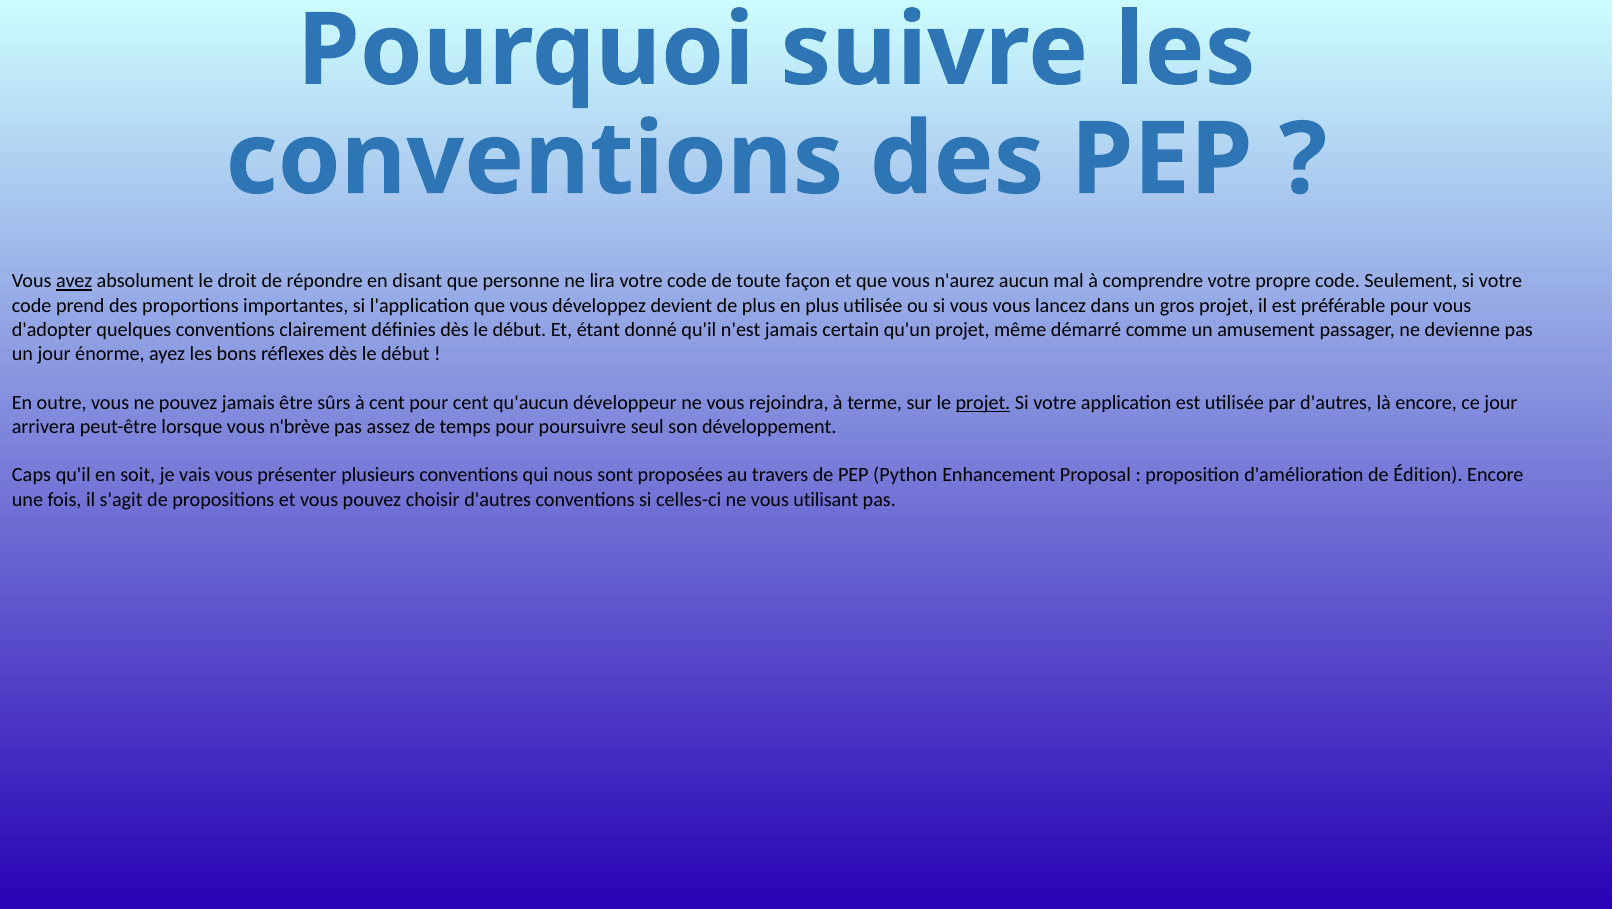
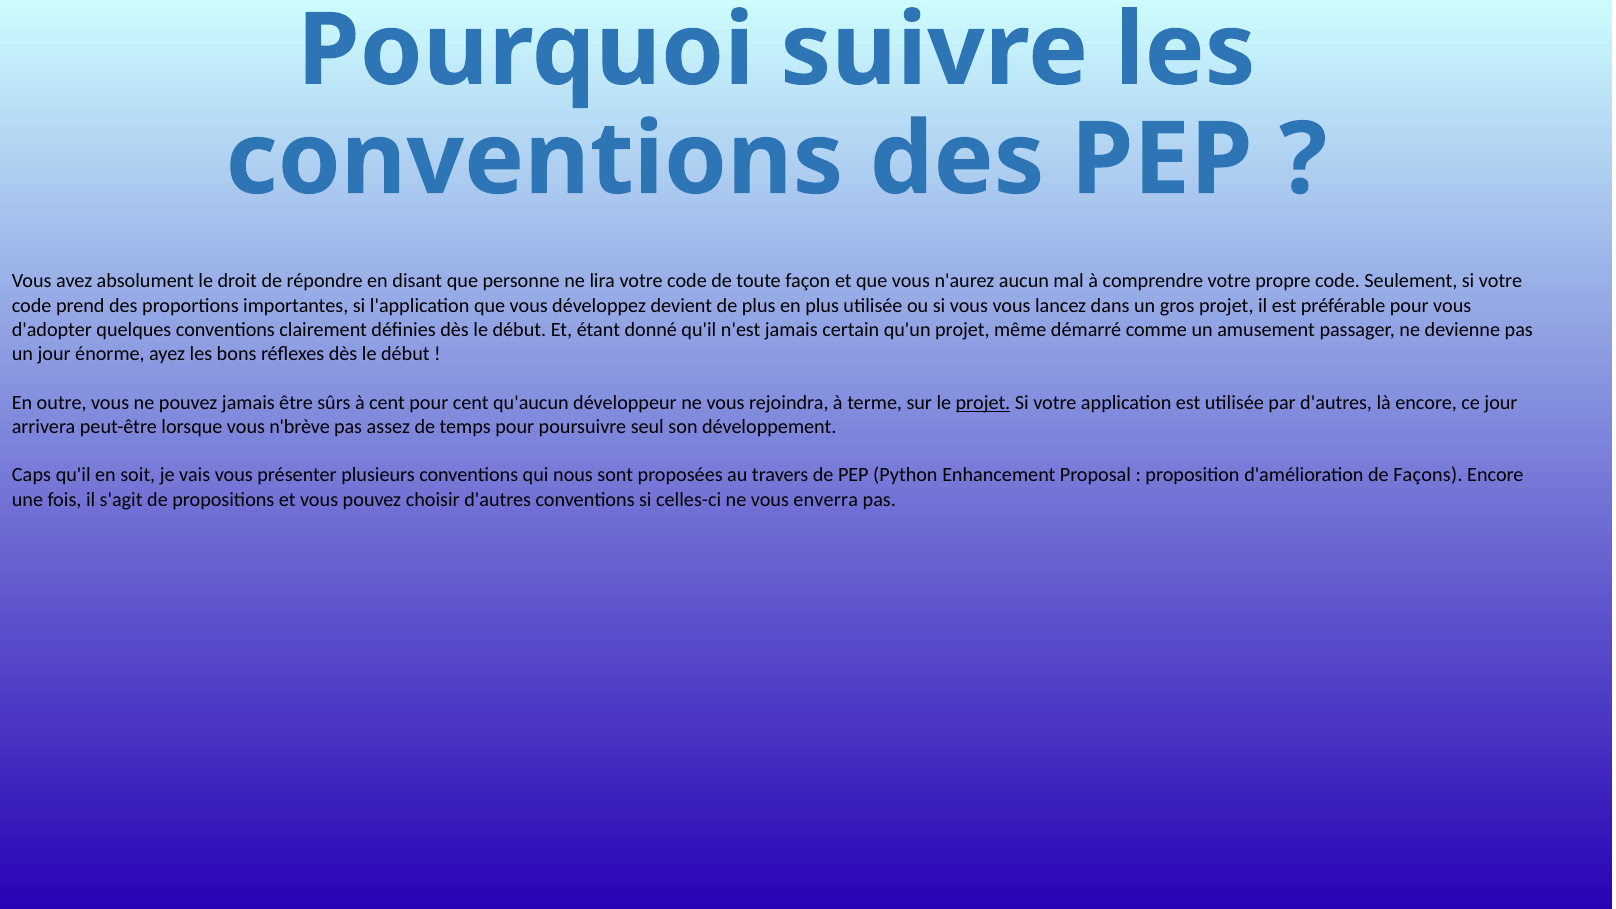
avez underline: present -> none (74, 281)
Édition: Édition -> Façons (1428, 475)
utilisant: utilisant -> enverra (826, 499)
